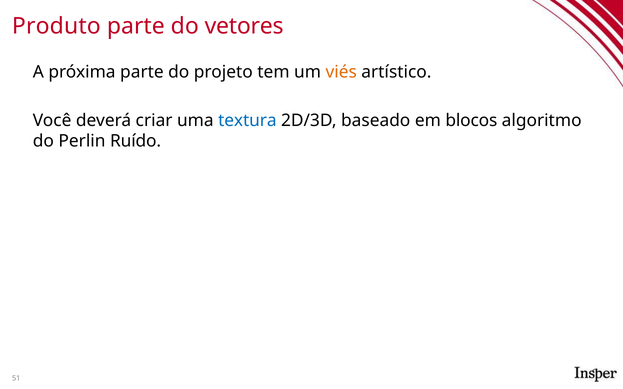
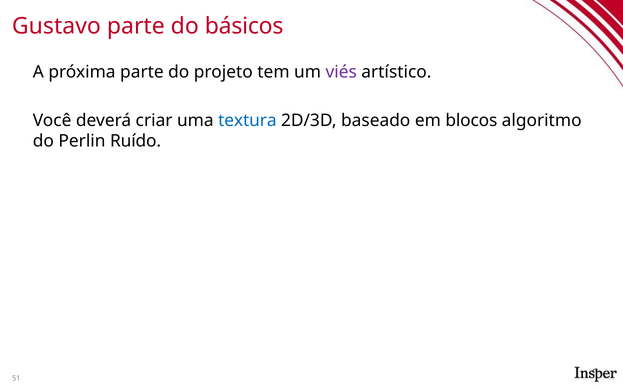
Produto: Produto -> Gustavo (56, 26)
vetores: vetores -> básicos (244, 26)
viés colour: orange -> purple (341, 72)
